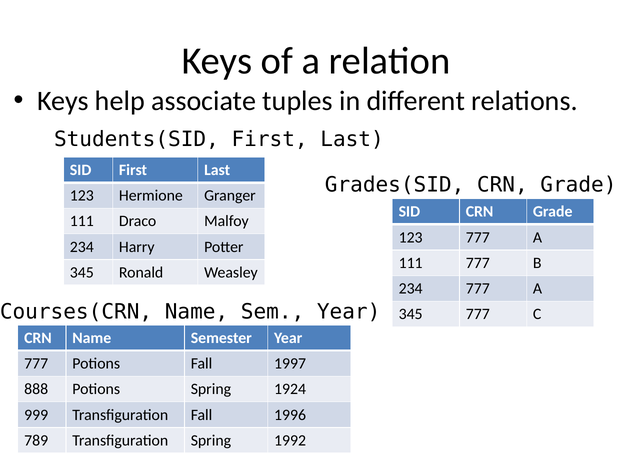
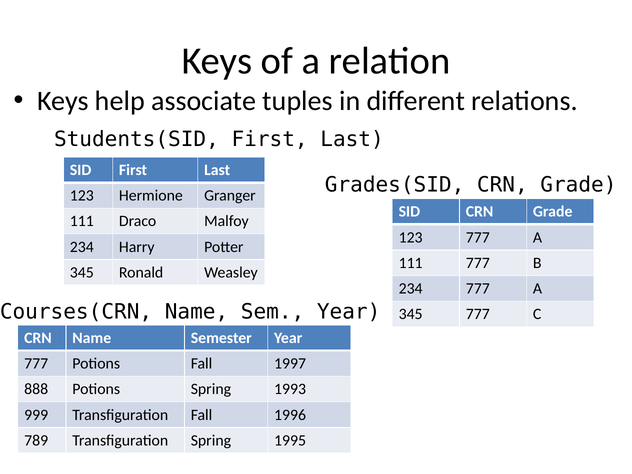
1924: 1924 -> 1993 (290, 389)
1992: 1992 -> 1995 (290, 440)
